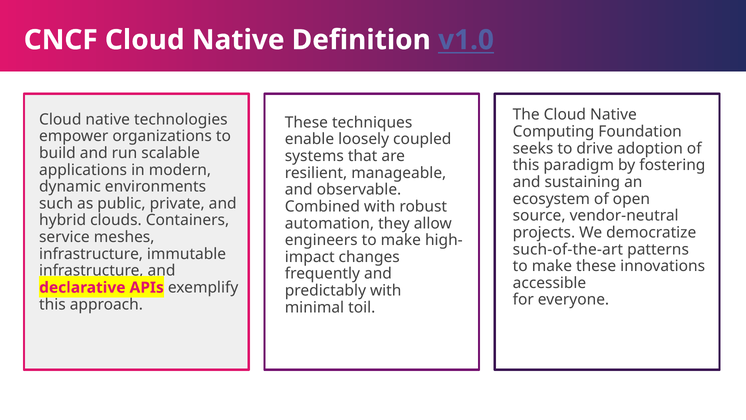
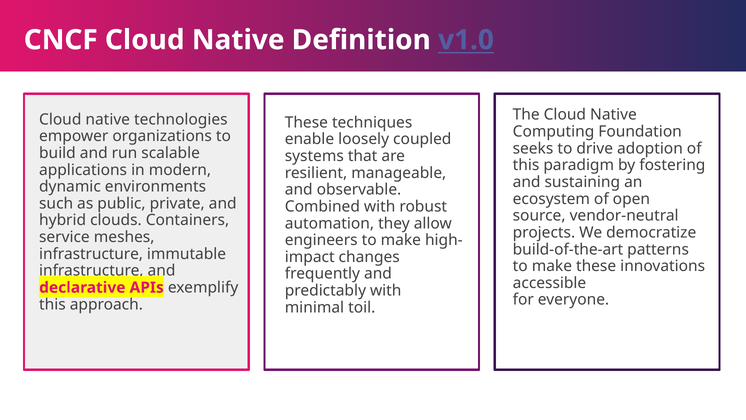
such-of-the-art: such-of-the-art -> build-of-the-art (568, 249)
